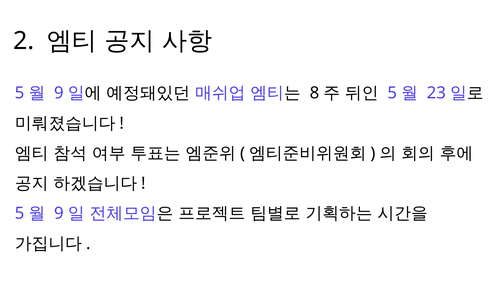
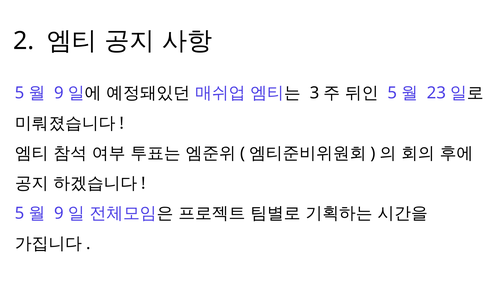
8: 8 -> 3 (315, 93)
